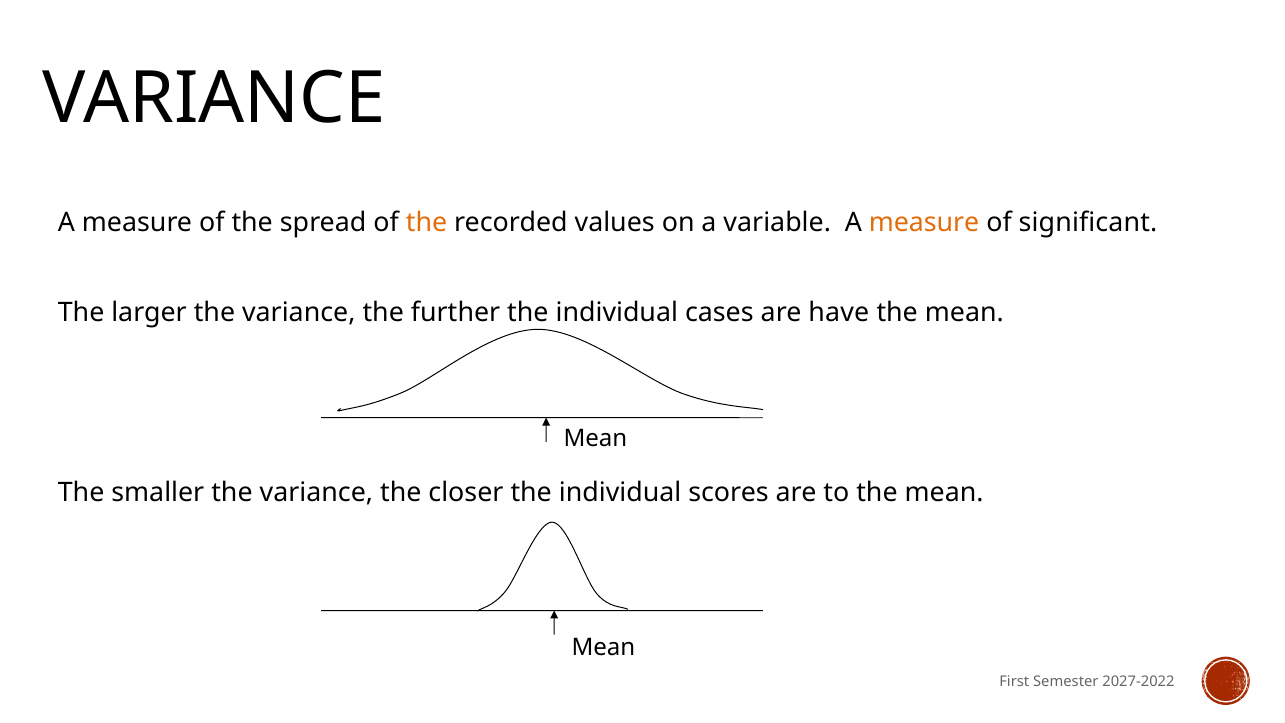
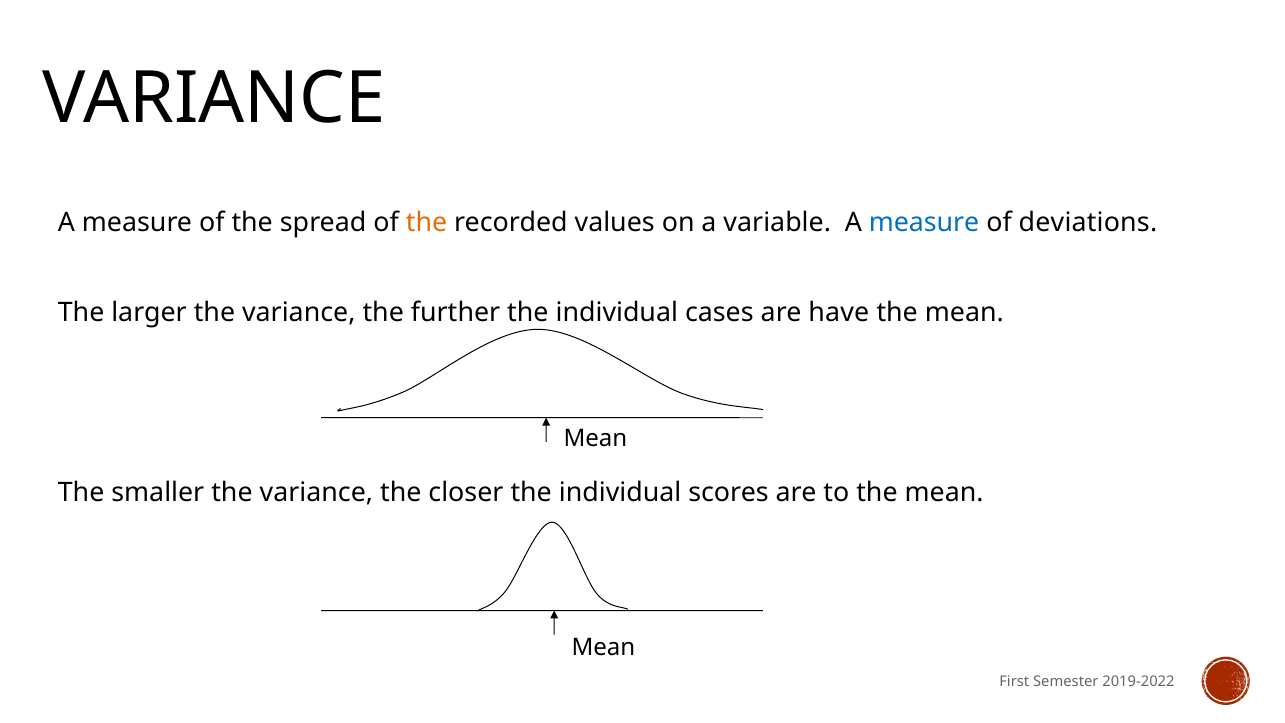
measure colour: orange -> blue (924, 222)
significant: significant -> deviations (1088, 222)
2027-2022: 2027-2022 -> 2019-2022 (1138, 681)
